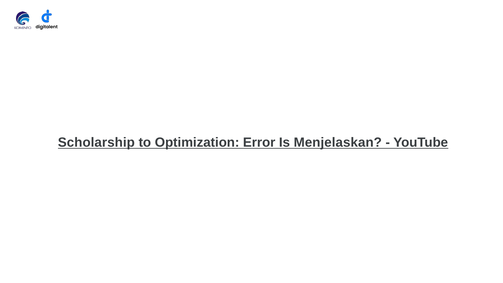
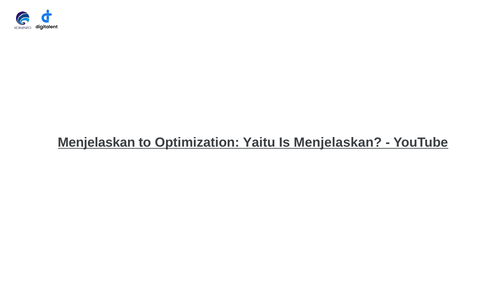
Scholarship: Scholarship -> Menjelaskan (96, 142)
Error: Error -> Yaitu (259, 142)
